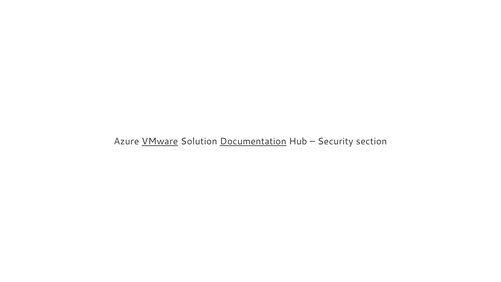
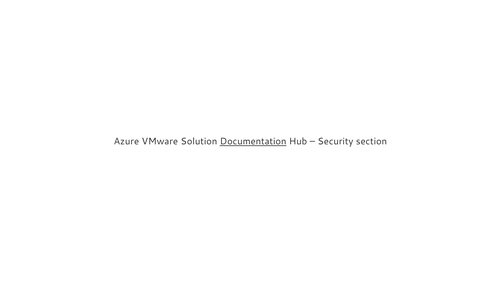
VMware underline: present -> none (160, 141)
